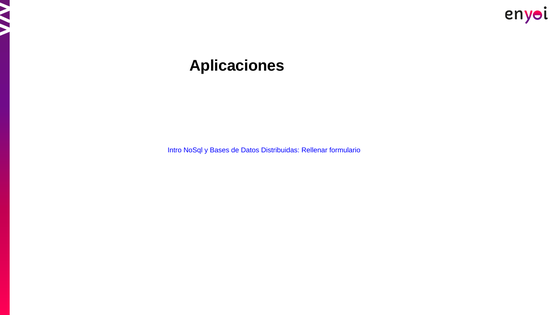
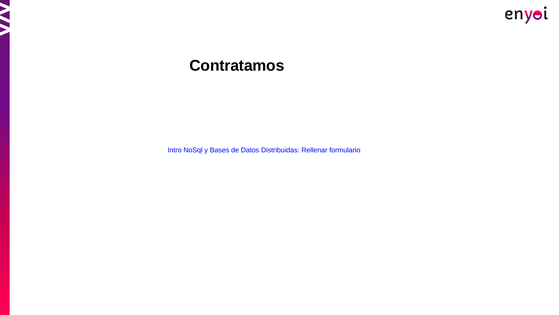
Aplicaciones: Aplicaciones -> Contratamos (237, 66)
